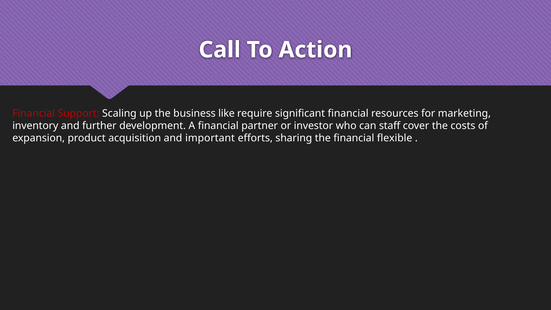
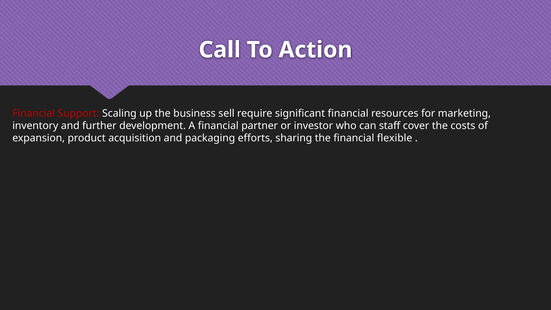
like: like -> sell (226, 113)
important: important -> packaging (210, 138)
